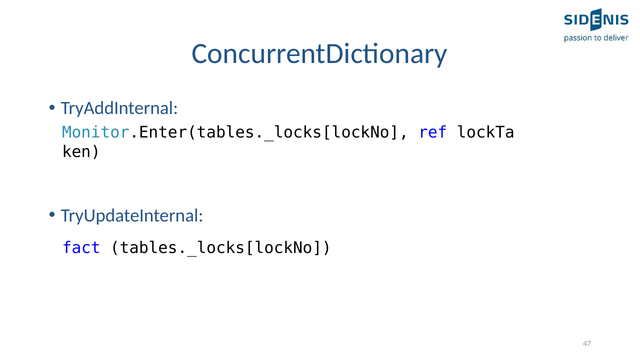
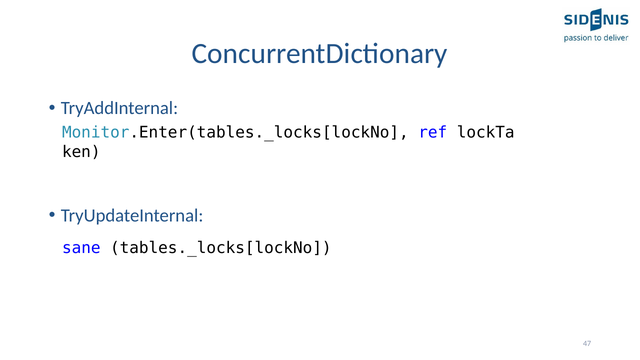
fact: fact -> sane (81, 248)
